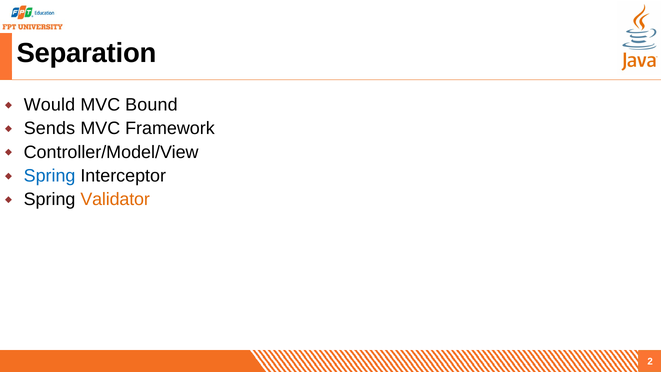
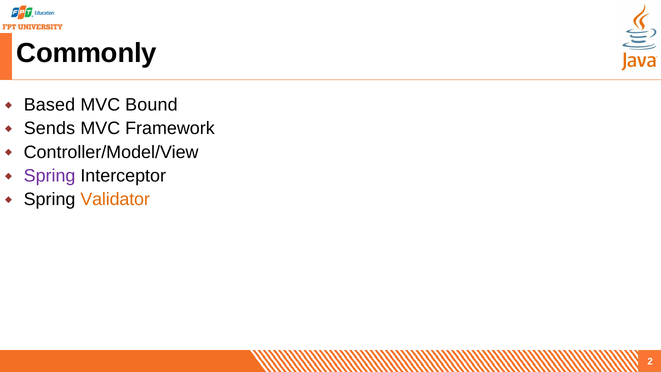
Separation: Separation -> Commonly (87, 53)
Would: Would -> Based (49, 105)
Spring colour: blue -> purple (50, 176)
